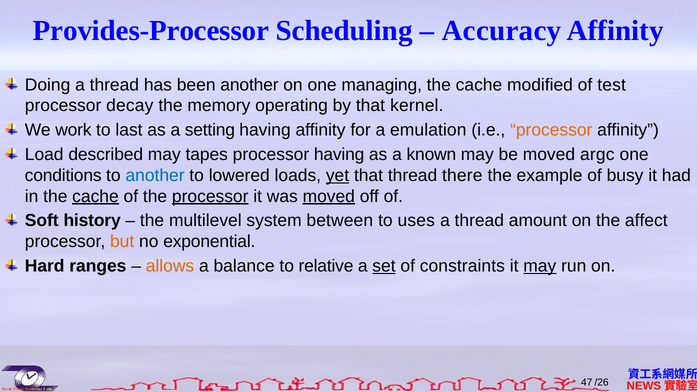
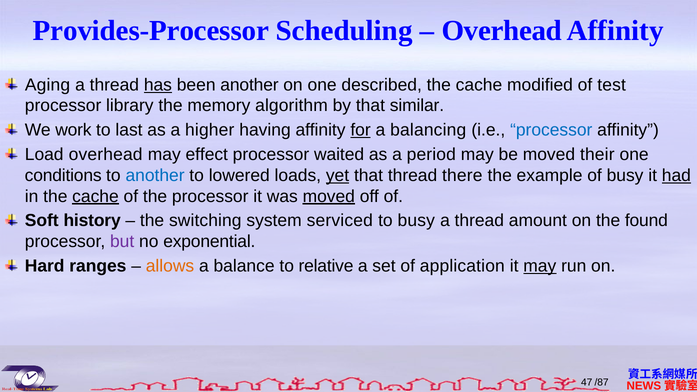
Accuracy: Accuracy -> Overhead (502, 31)
Doing: Doing -> Aging (48, 85)
has underline: none -> present (158, 85)
managing: managing -> described (382, 85)
decay: decay -> library (130, 106)
operating: operating -> algorithm (291, 106)
kernel: kernel -> similar (417, 106)
setting: setting -> higher (210, 130)
for underline: none -> present (361, 130)
emulation: emulation -> balancing (428, 130)
processor colour: orange -> blue (551, 130)
Load described: described -> overhead (106, 154)
tapes: tapes -> effect (207, 154)
processor having: having -> waited (339, 154)
known: known -> period (431, 154)
argc: argc -> their (597, 154)
had underline: none -> present (676, 175)
processor underline: present -> none (210, 196)
multilevel: multilevel -> switching (205, 221)
between: between -> serviced (340, 221)
to uses: uses -> busy (416, 221)
affect: affect -> found (646, 221)
but colour: orange -> purple (122, 242)
set underline: present -> none (384, 266)
constraints: constraints -> application (462, 266)
/26: /26 -> /87 (602, 382)
